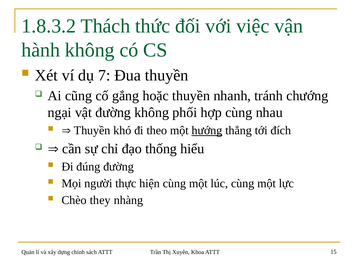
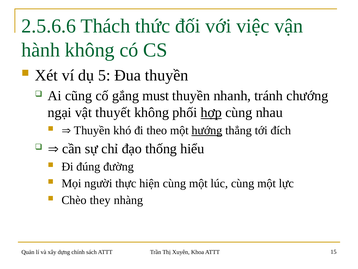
1.8.3.2: 1.8.3.2 -> 2.5.6.6 (49, 26)
7: 7 -> 5 (104, 75)
hoặc: hoặc -> must (156, 96)
vật đường: đường -> thuyết (113, 112)
hợp underline: none -> present (211, 112)
